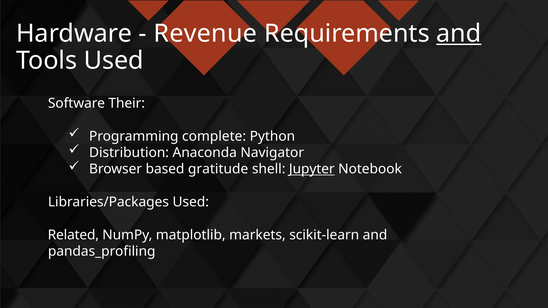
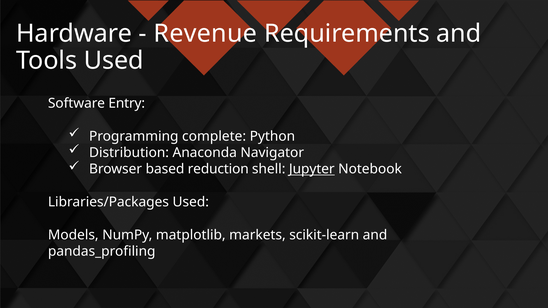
and underline: present -> none (459, 34)
Their: Their -> Entry (127, 103)
gratitude: gratitude -> reduction (218, 169)
Related: Related -> Models (73, 235)
